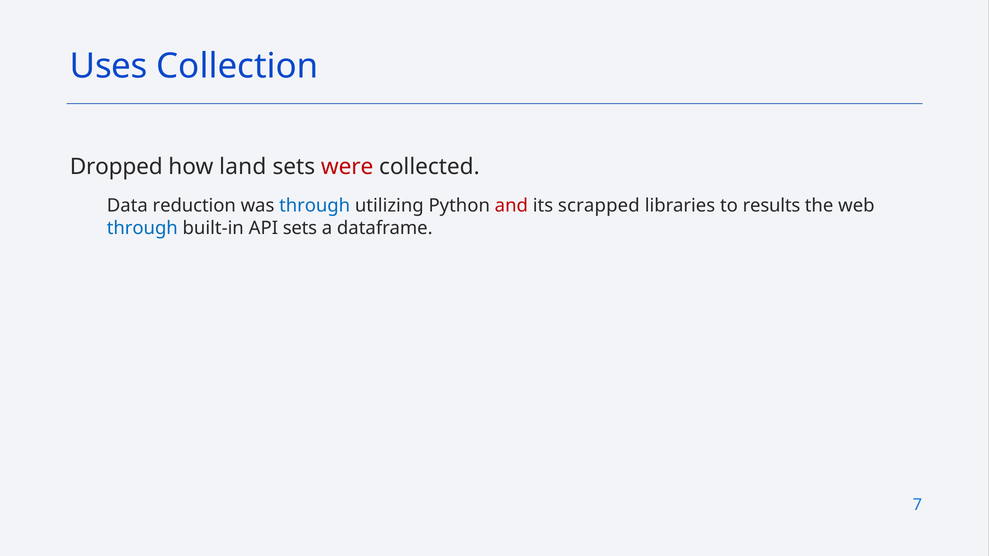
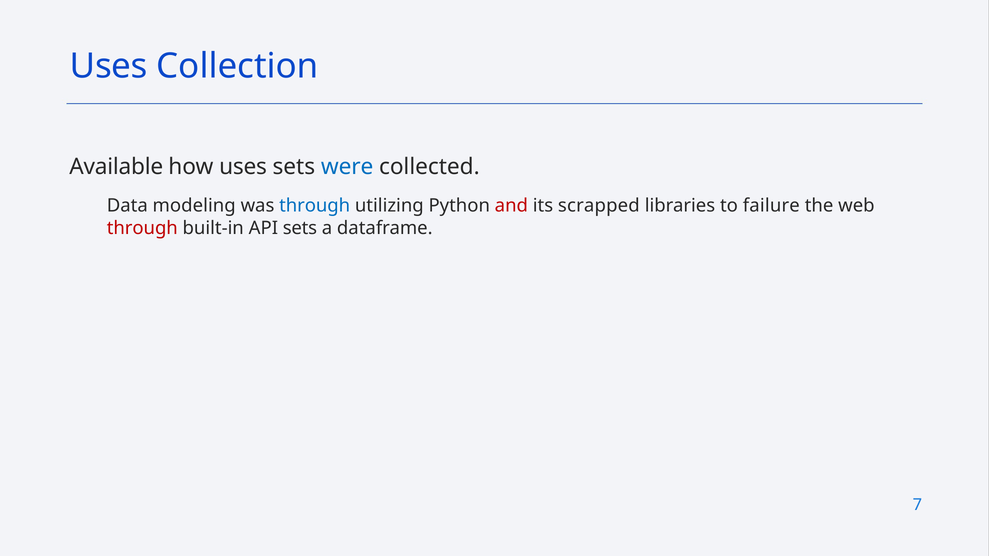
Dropped: Dropped -> Available (116, 167)
how land: land -> uses (243, 167)
were colour: red -> blue (347, 167)
reduction: reduction -> modeling (194, 206)
results: results -> failure (771, 206)
through colour: blue -> red (142, 228)
